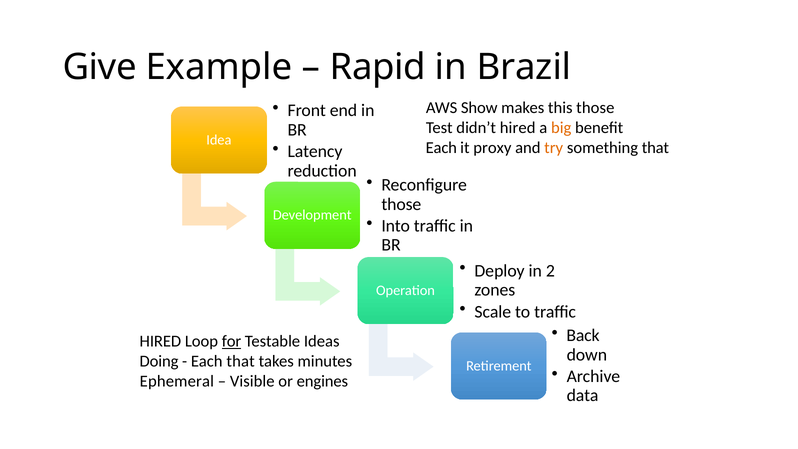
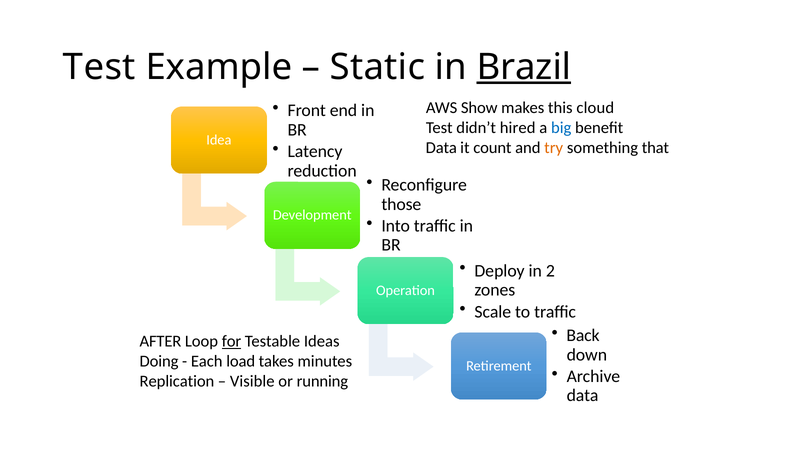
Give: Give -> Test (99, 67)
Rapid: Rapid -> Static (377, 67)
Brazil underline: none -> present (524, 67)
this those: those -> cloud (595, 108)
big colour: orange -> blue (561, 128)
Each: Each -> Data (441, 148)
proxy: proxy -> count (492, 148)
HIRED: HIRED -> AFTER (160, 341)
Each that: that -> load (241, 361)
Ephemeral: Ephemeral -> Replication (177, 381)
engines: engines -> running (322, 381)
